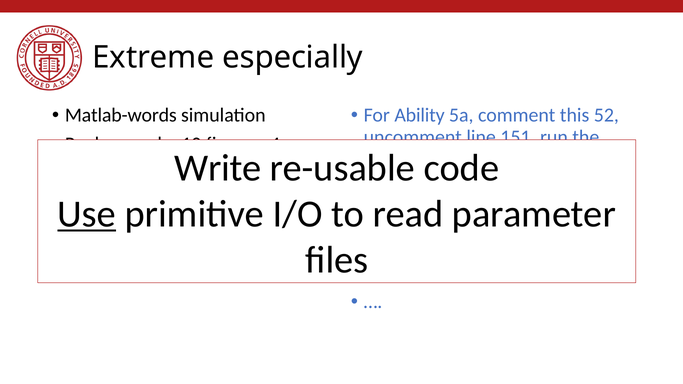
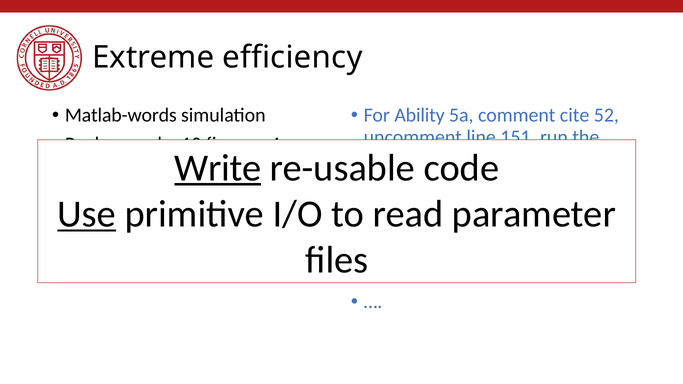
especially: especially -> efficiency (292, 57)
this: this -> cite (575, 115)
Write underline: none -> present (218, 168)
